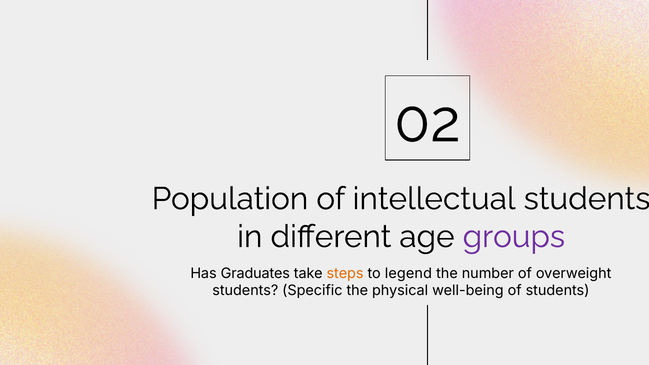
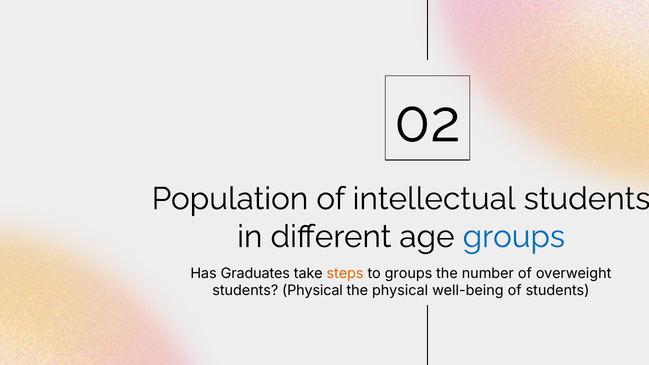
groups colour: purple -> blue (514, 237)
to legend: legend -> groups (408, 273)
students Specific: Specific -> Physical (312, 291)
